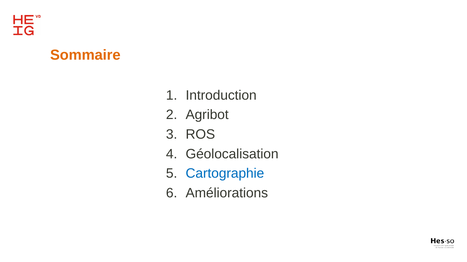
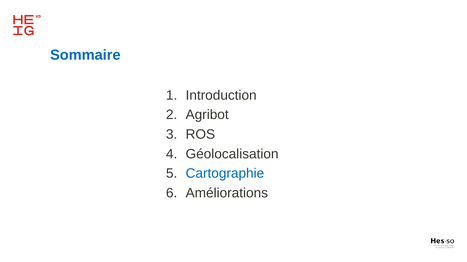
Sommaire colour: orange -> blue (85, 55)
